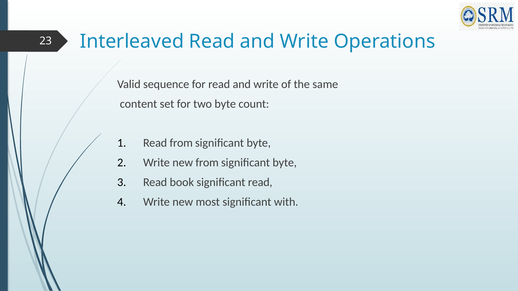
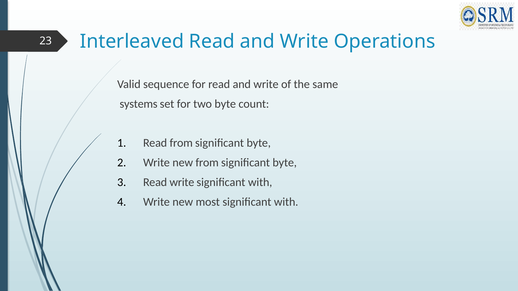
content: content -> systems (139, 104)
Read book: book -> write (182, 182)
read: read -> with (260, 182)
